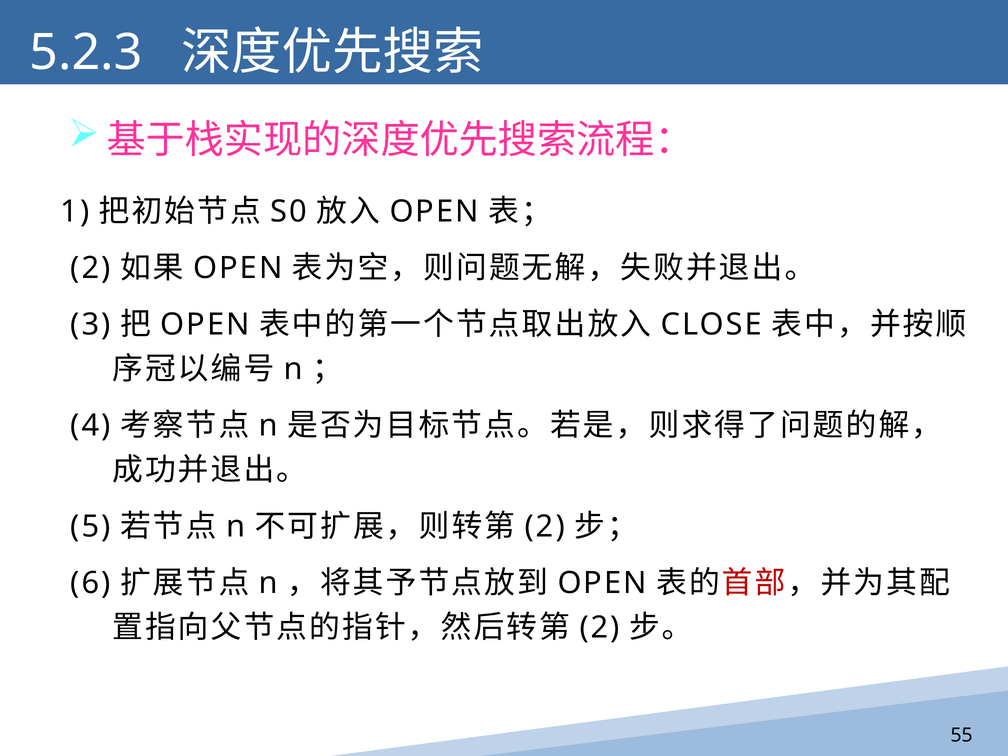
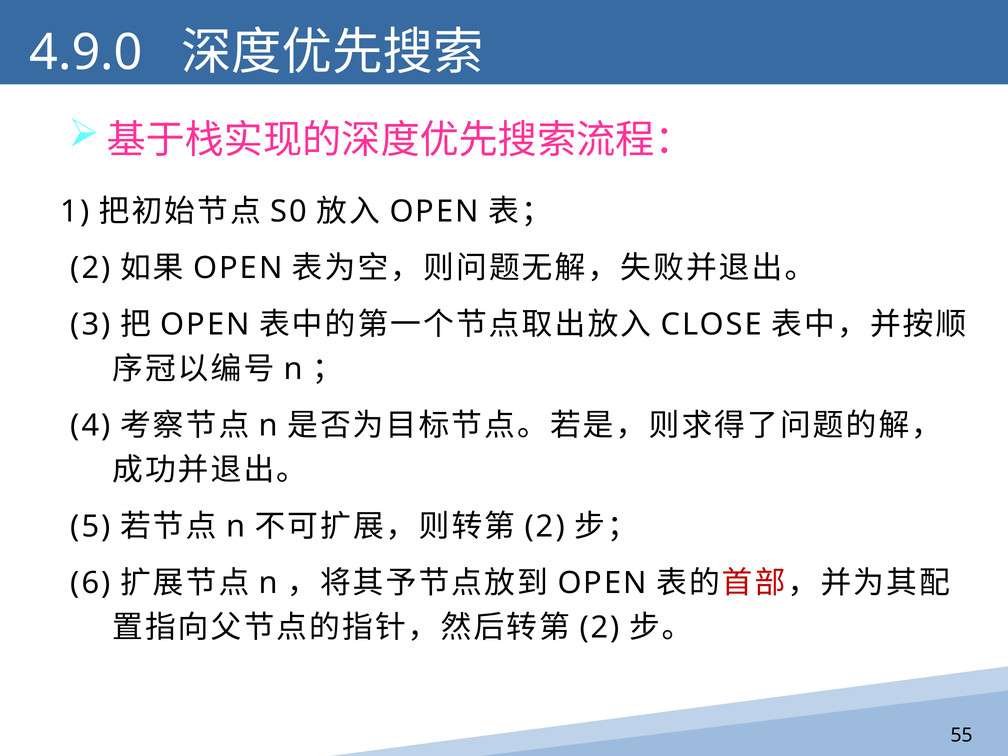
5.2.3: 5.2.3 -> 4.9.0 (86, 53)
